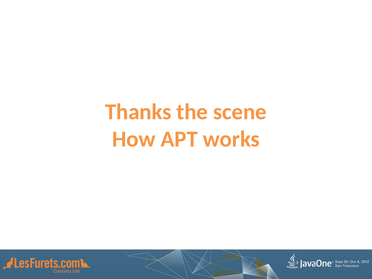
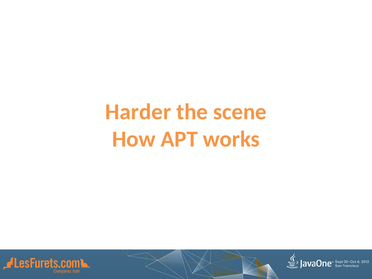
Thanks: Thanks -> Harder (138, 112)
